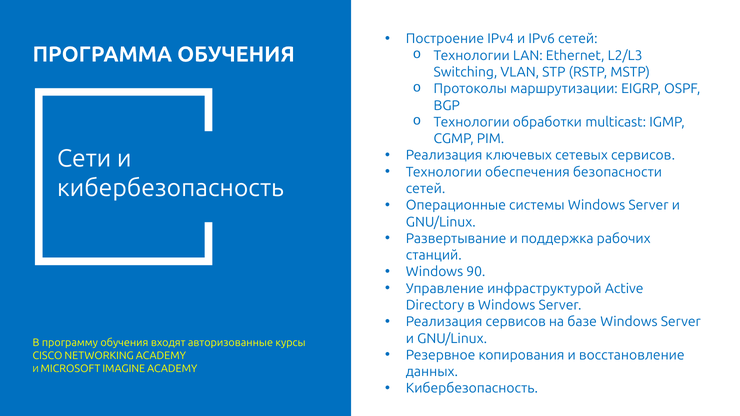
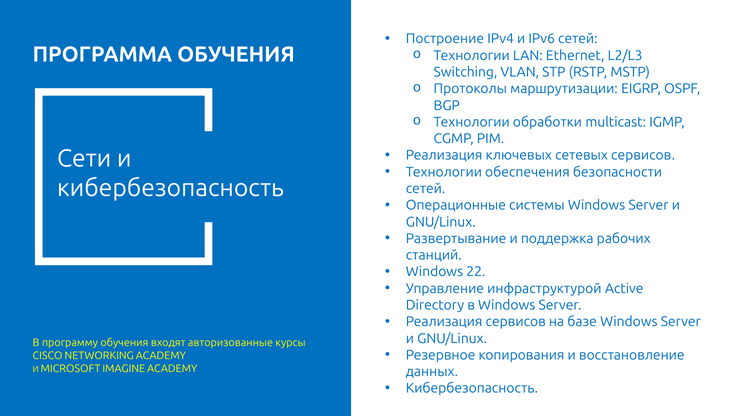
90: 90 -> 22 (476, 272)
